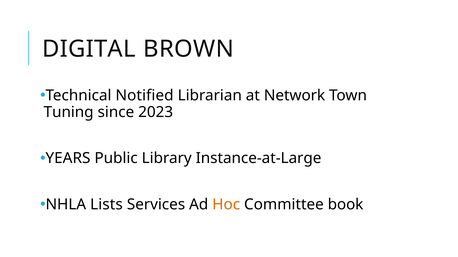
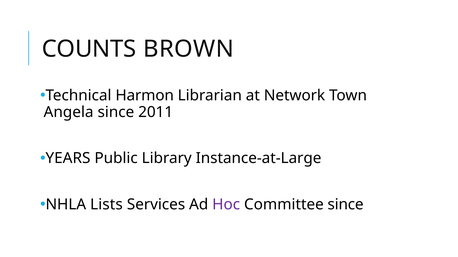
DIGITAL: DIGITAL -> COUNTS (89, 49)
Notified: Notified -> Harmon (145, 96)
Tuning: Tuning -> Angela (69, 112)
2023: 2023 -> 2011 (156, 112)
Hoc colour: orange -> purple (226, 205)
Committee book: book -> since (346, 205)
